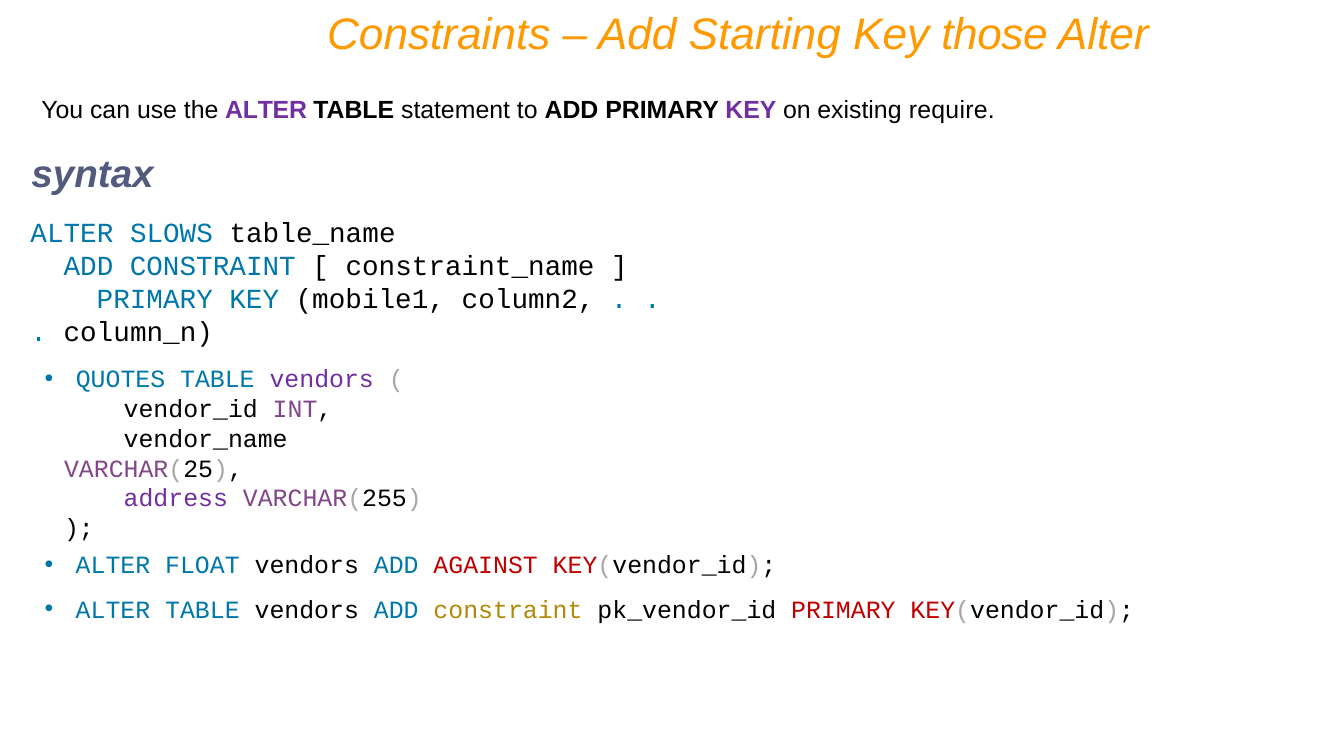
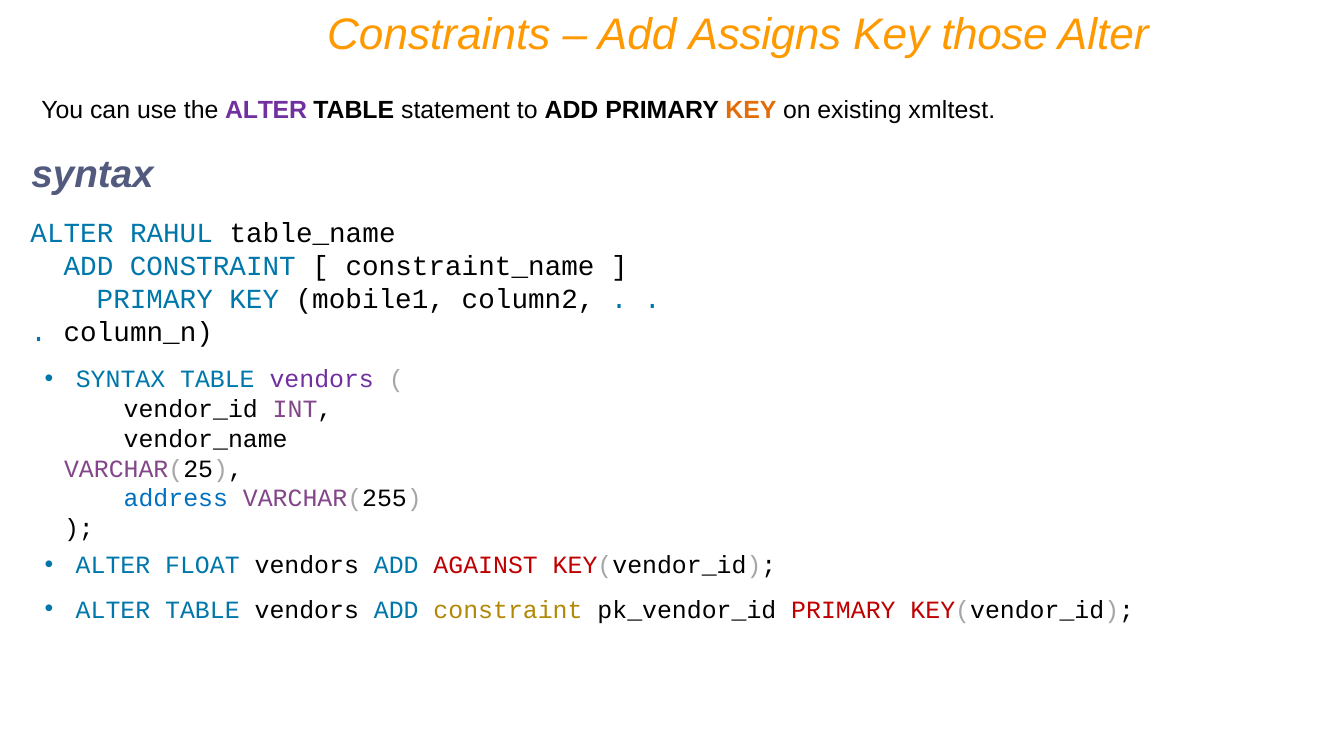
Starting: Starting -> Assigns (765, 34)
KEY colour: purple -> orange (751, 110)
require: require -> xmltest (952, 110)
SLOWS: SLOWS -> RAHUL (171, 233)
QUOTES: QUOTES -> SYNTAX (121, 380)
address colour: purple -> blue (176, 499)
